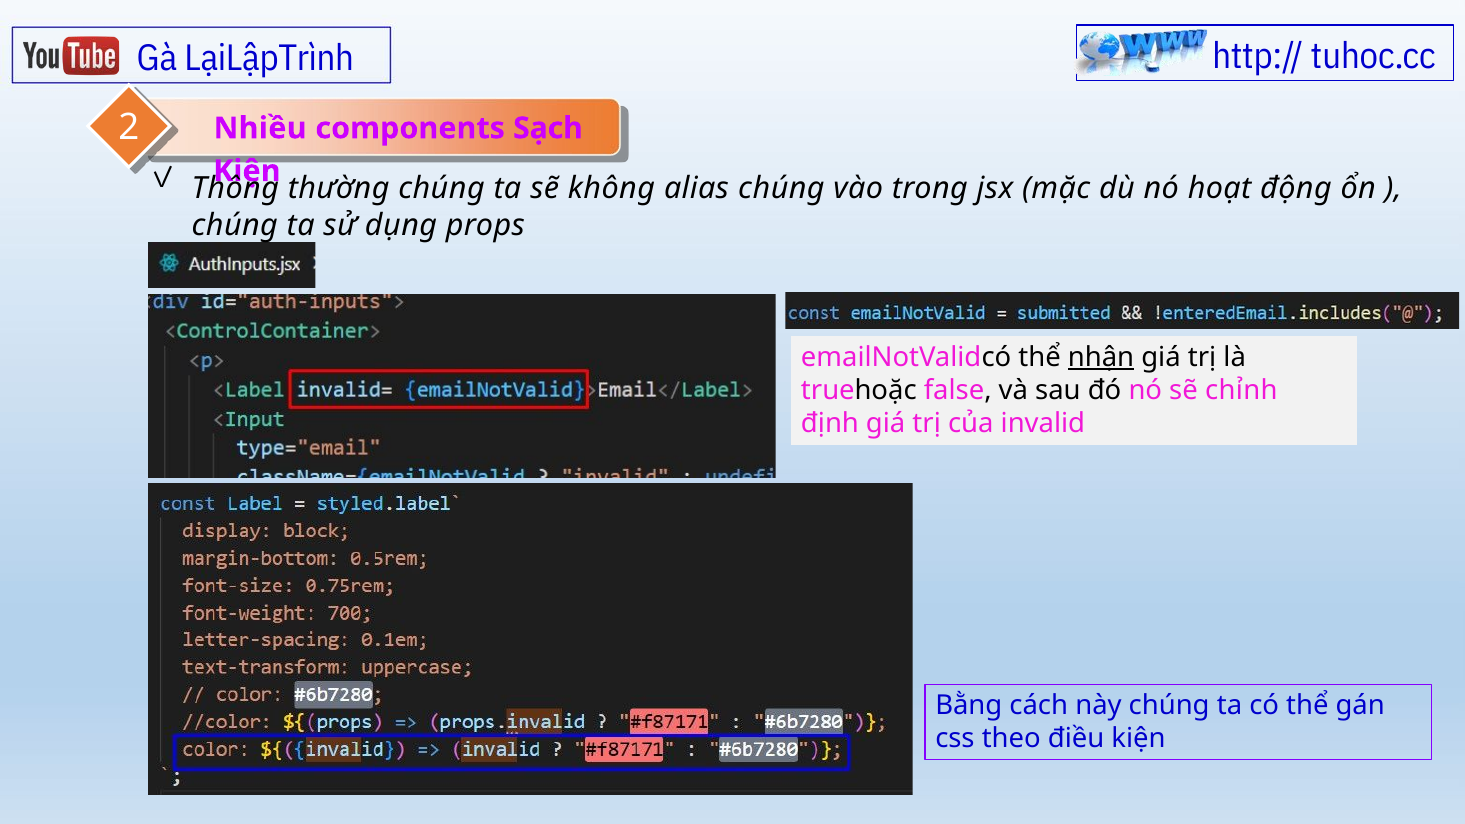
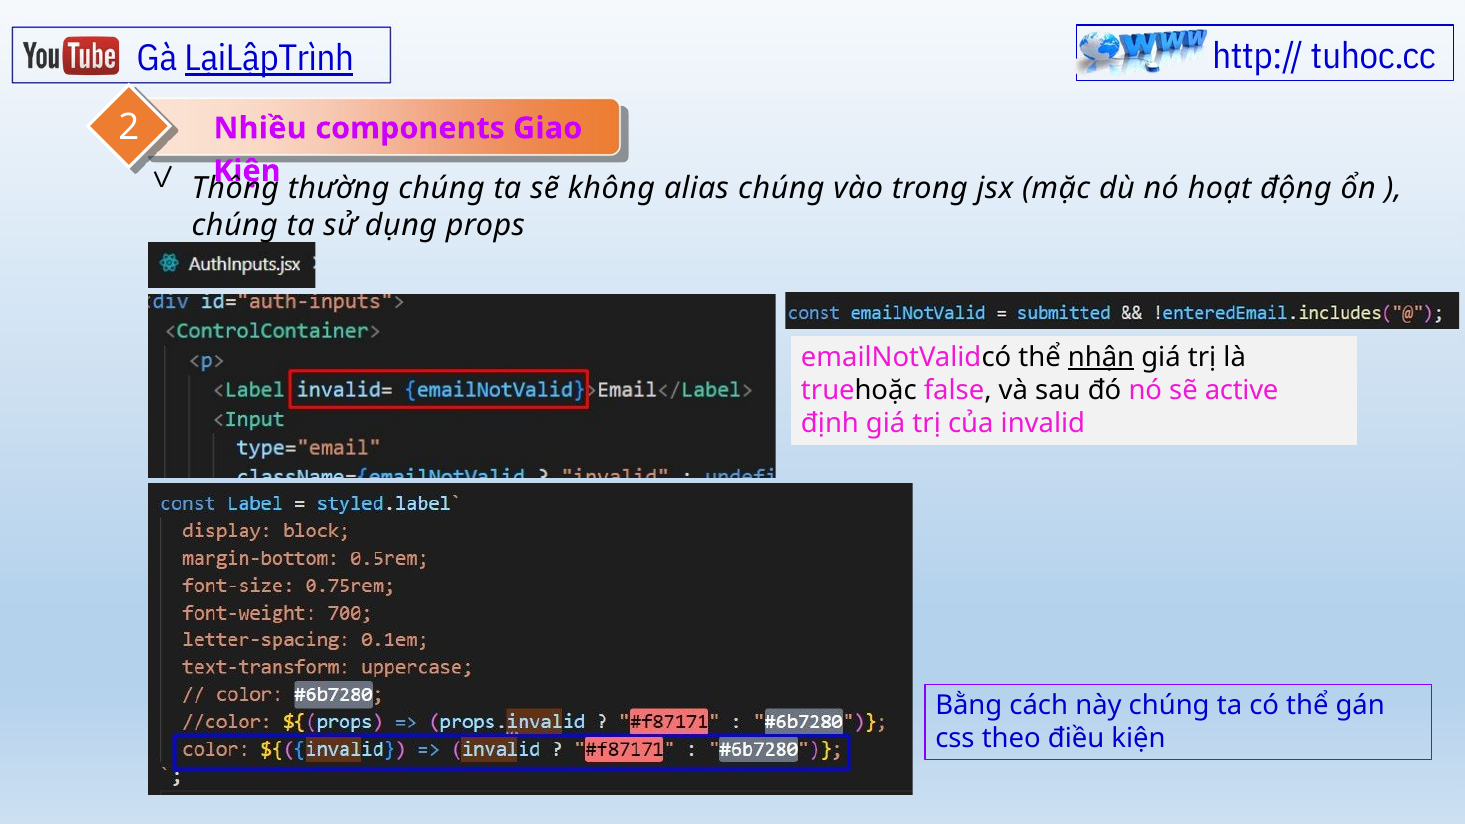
LạiLậpTrình underline: none -> present (269, 59)
Sạch: Sạch -> Giao (548, 128)
chỉnh: chỉnh -> active (1242, 390)
